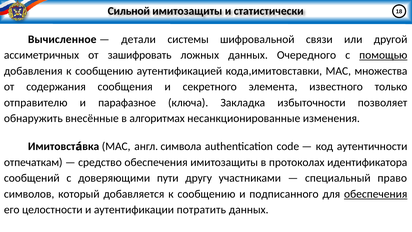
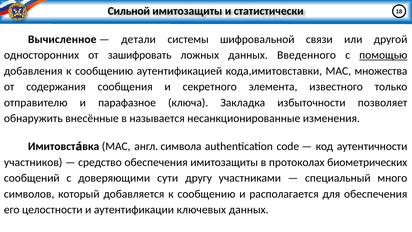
ассиметричных: ассиметричных -> односторонних (42, 55)
Очередного: Очередного -> Введенного (306, 55)
алгоритмах: алгоритмах -> называется (157, 118)
отпечаткам: отпечаткам -> участников (33, 162)
идентификатора: идентификатора -> биометрических (367, 162)
пути: пути -> сути (168, 178)
право: право -> много (392, 178)
подписанного: подписанного -> располагается (284, 194)
обеспечения underline: present -> none (376, 194)
потратить: потратить -> ключевых (201, 210)
